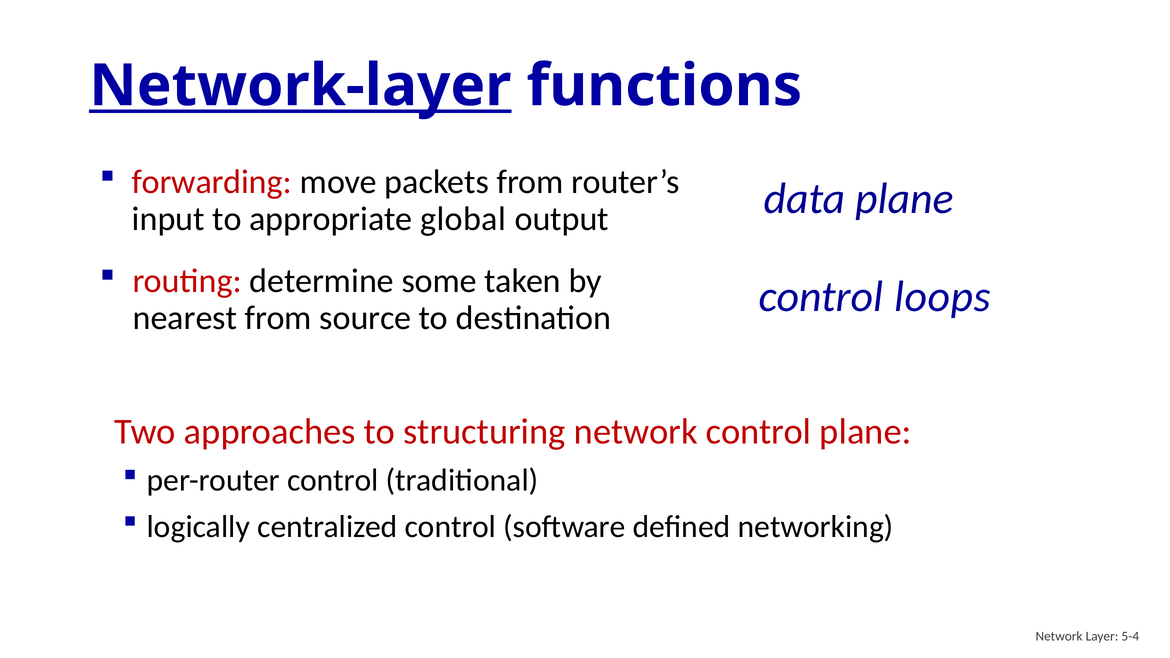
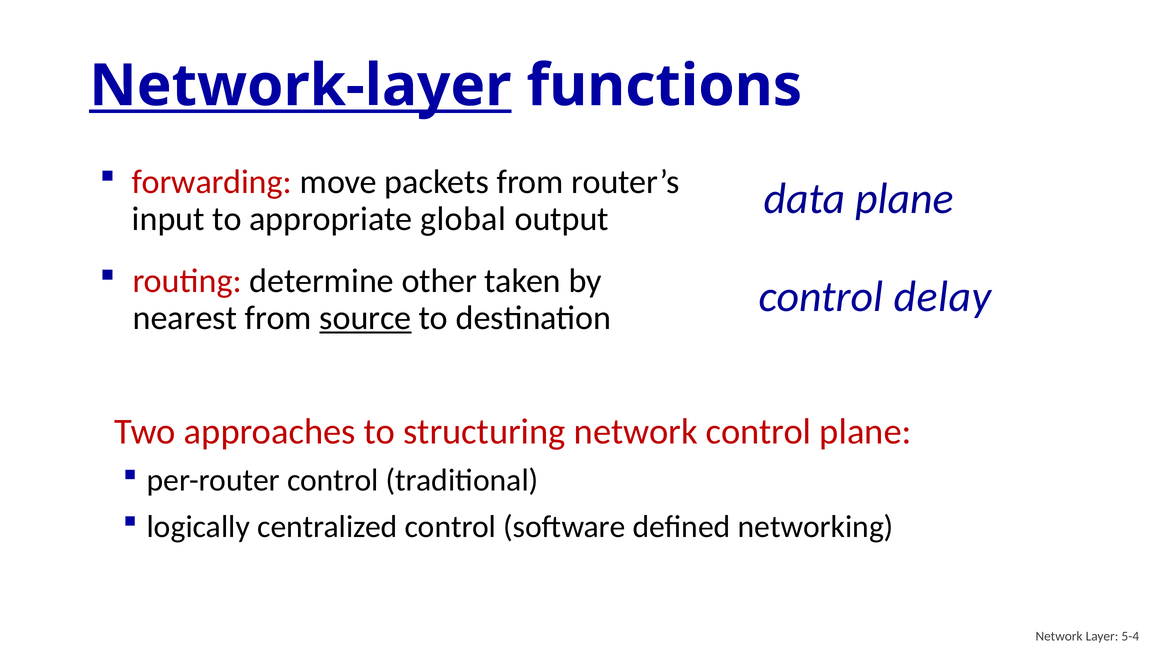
some: some -> other (439, 281)
loops: loops -> delay (942, 297)
source underline: none -> present (365, 318)
